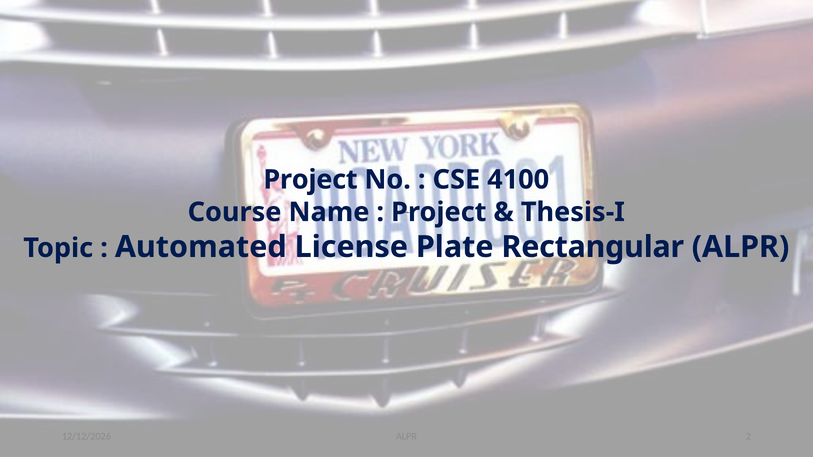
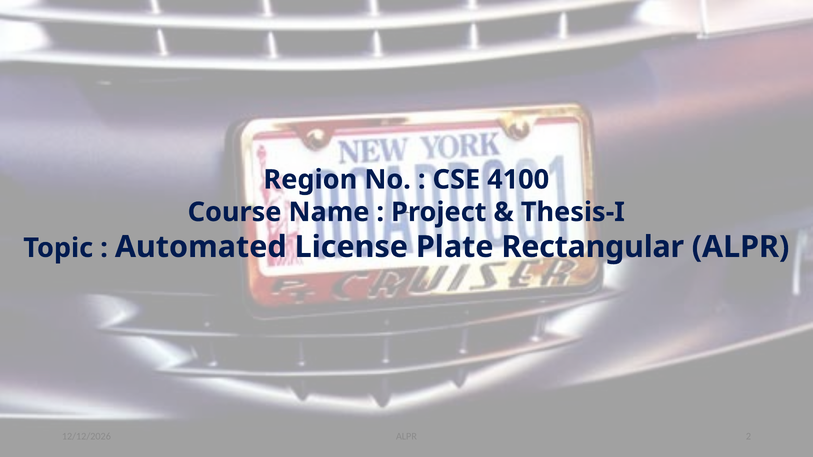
Project: Project -> Region (310, 180)
